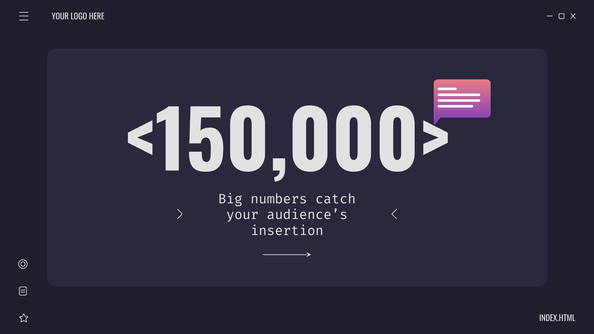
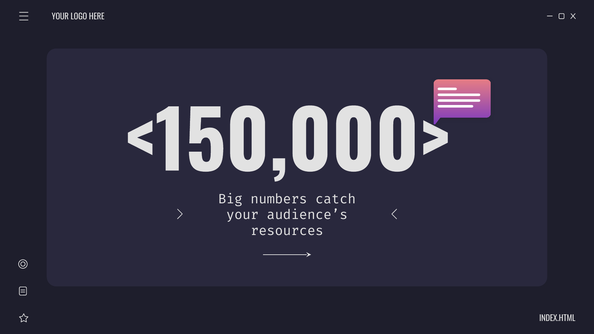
insertion: insertion -> resources (287, 231)
